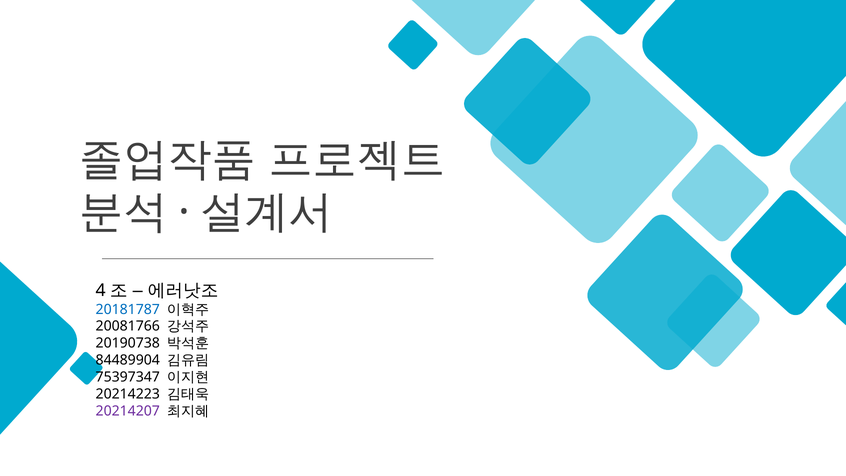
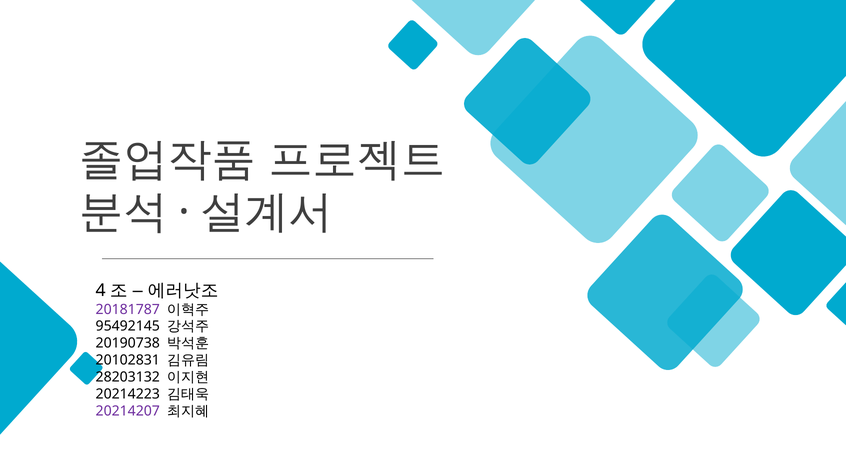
20181787 colour: blue -> purple (128, 309)
20081766: 20081766 -> 95492145 (128, 326)
84489904: 84489904 -> 20102831 (128, 360)
75397347: 75397347 -> 28203132 (128, 377)
